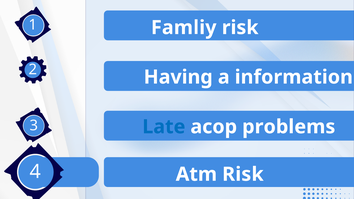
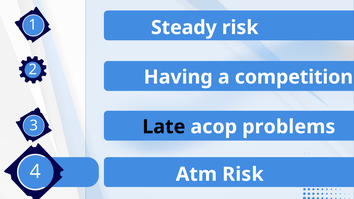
Famliy: Famliy -> Steady (184, 28)
information: information -> competition (294, 77)
Late colour: blue -> black (164, 127)
